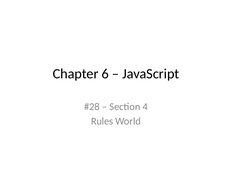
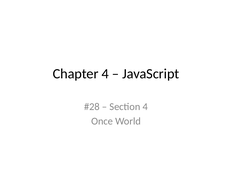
Chapter 6: 6 -> 4 (105, 74)
Rules: Rules -> Once (102, 121)
